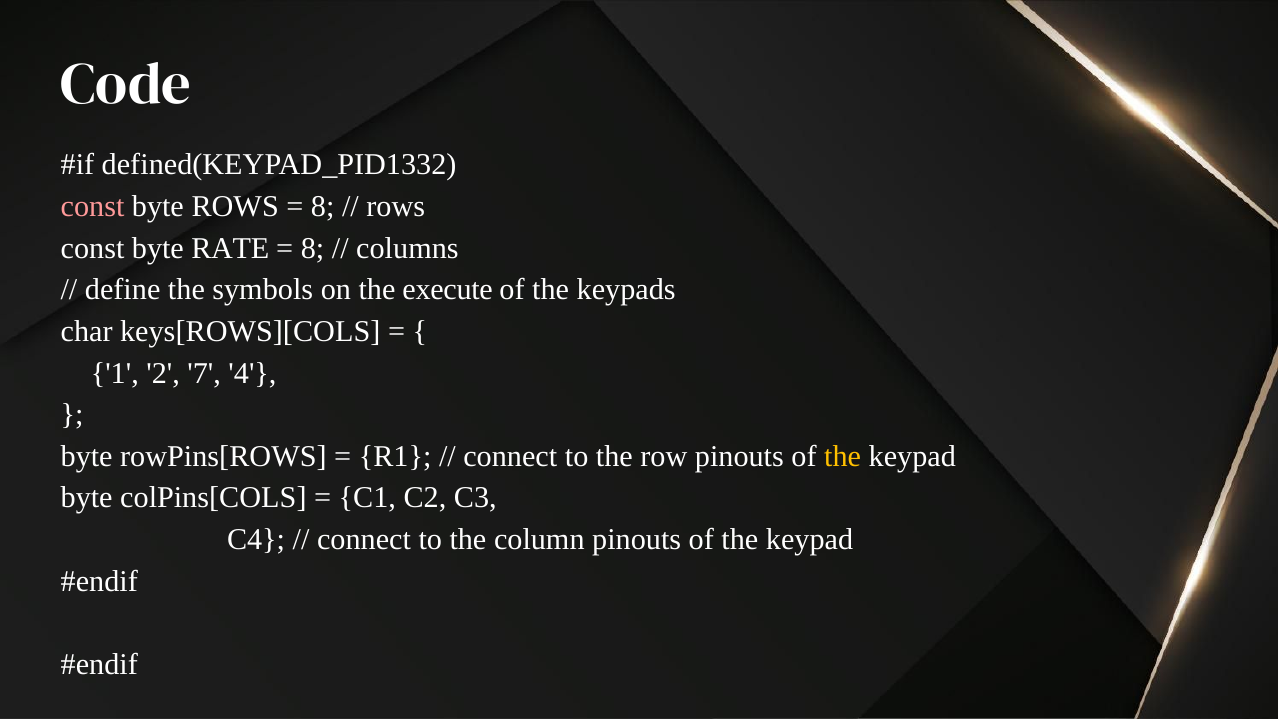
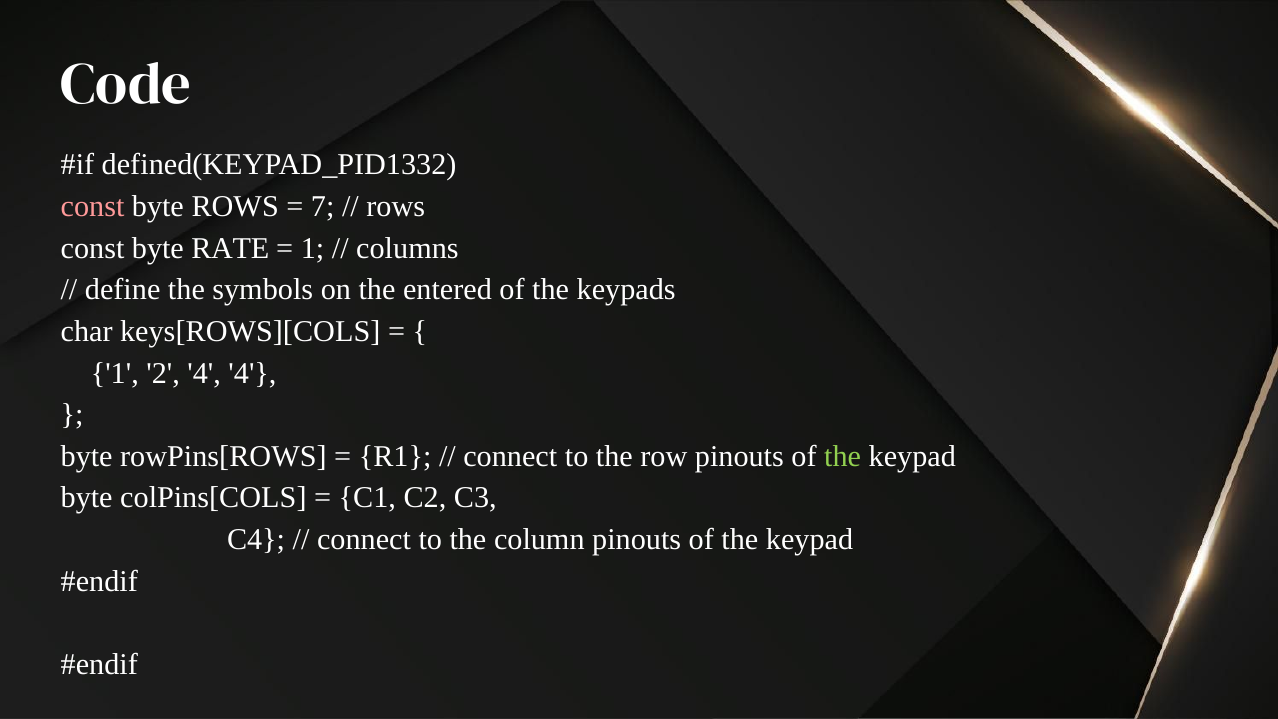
8: 8 -> 7 (323, 207)
8: 8 -> 1 (313, 248)
execute: execute -> entered (447, 290)
2 7: 7 -> 4 (204, 373)
the colour: yellow -> light green (843, 456)
